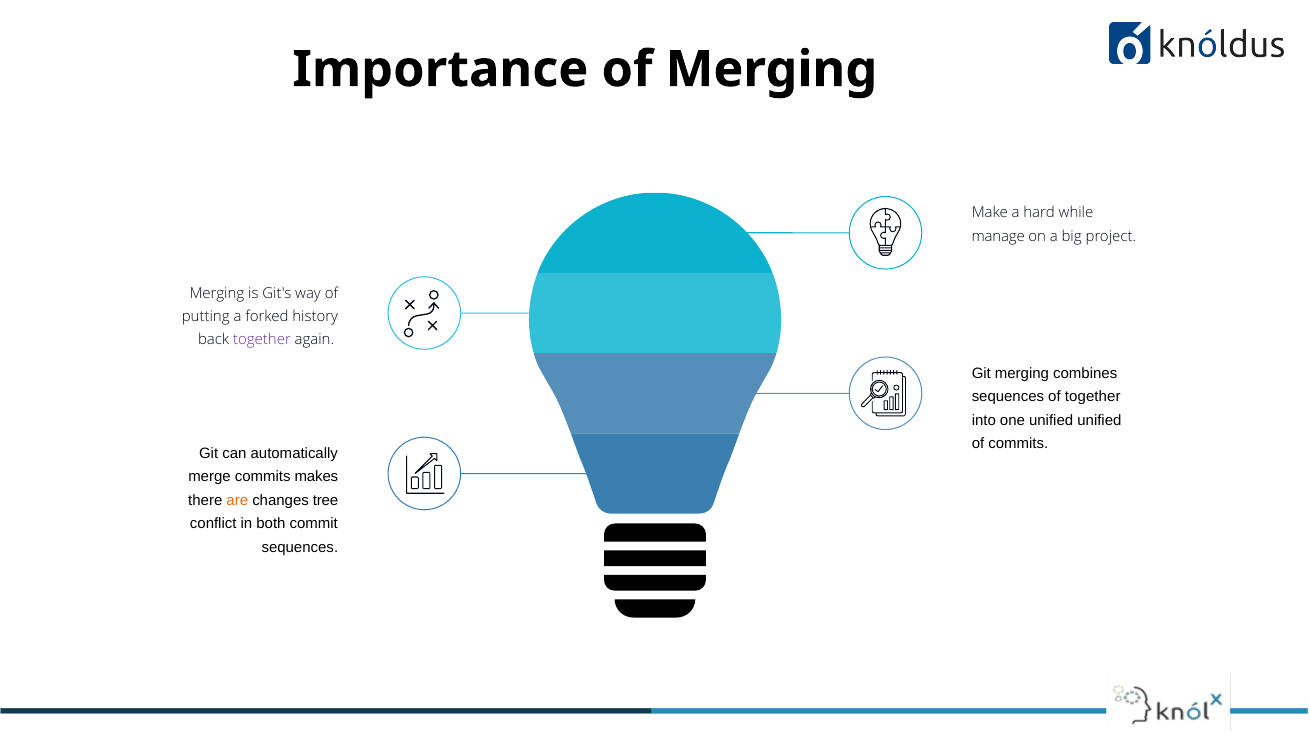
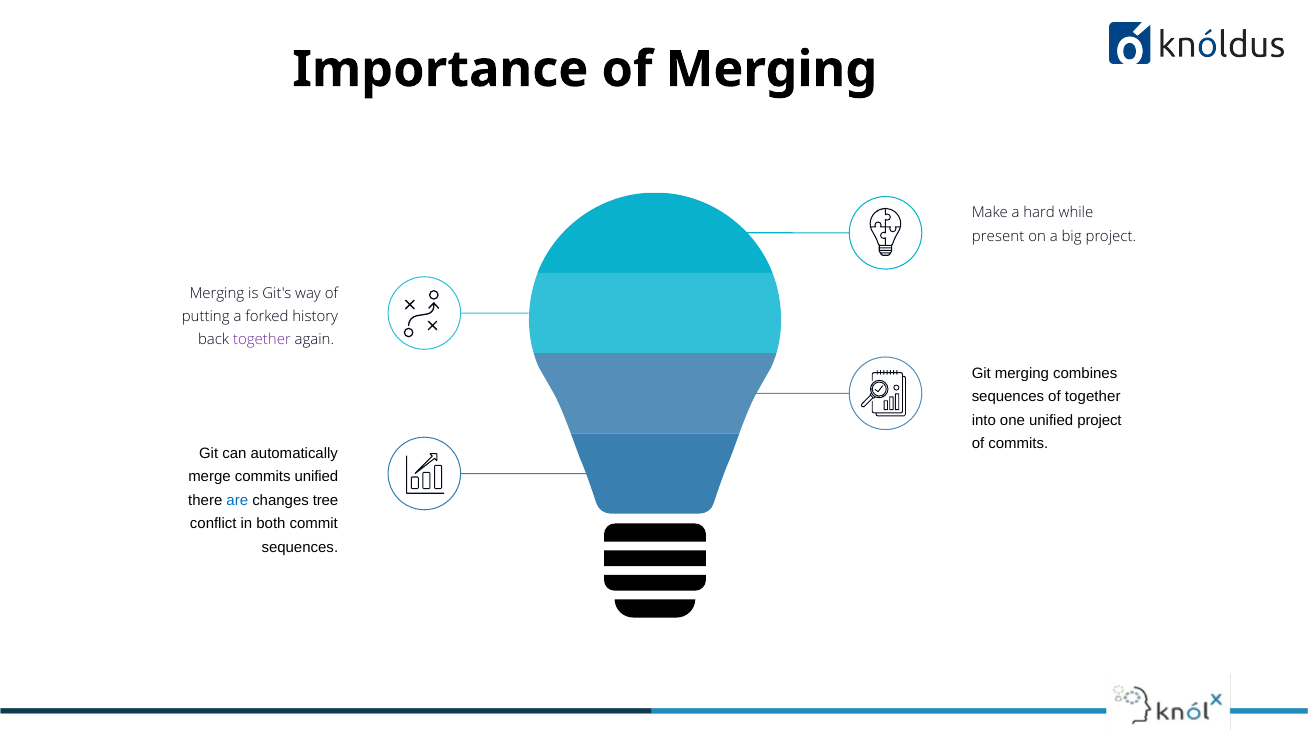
manage: manage -> present (998, 236)
unified unified: unified -> project (1099, 420)
commits makes: makes -> unified (316, 477)
are colour: orange -> blue (237, 500)
